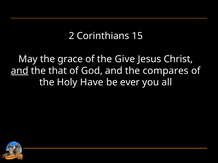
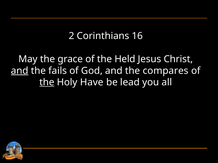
15: 15 -> 16 (137, 36)
Give: Give -> Held (125, 59)
that: that -> fails (58, 71)
the underline: none -> present (47, 83)
ever: ever -> lead (130, 83)
